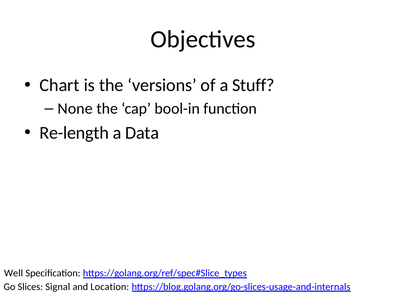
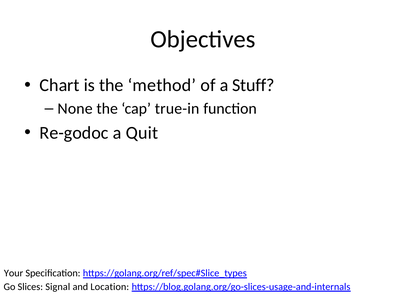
versions: versions -> method (162, 85)
bool-in: bool-in -> true-in (177, 108)
Re-length: Re-length -> Re-godoc (74, 133)
Data: Data -> Quit (142, 133)
Well: Well -> Your (14, 273)
